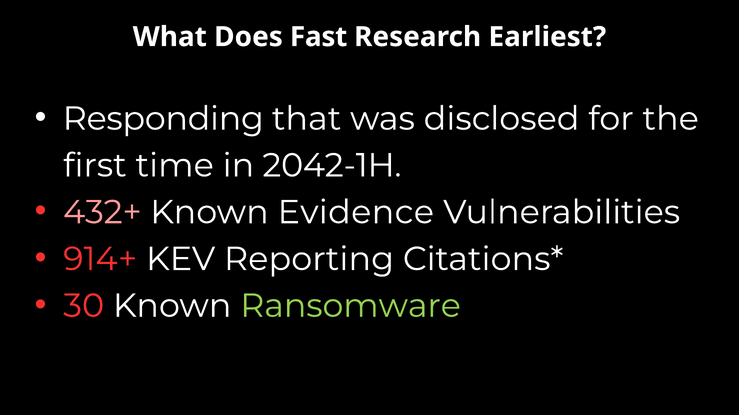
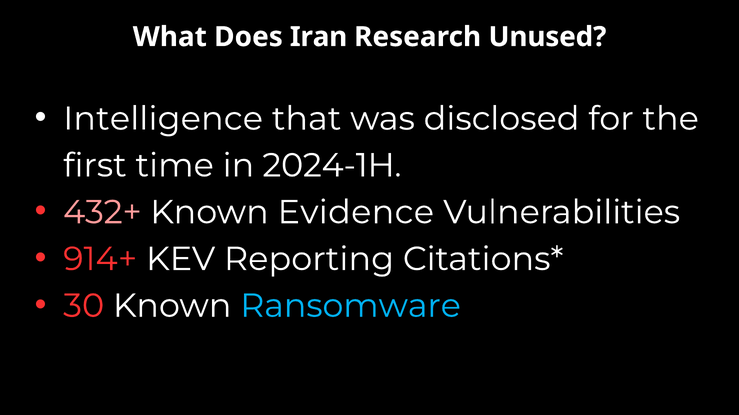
Fast: Fast -> Iran (319, 37)
Earliest: Earliest -> Unused (547, 37)
Responding: Responding -> Intelligence (163, 119)
2042-1H: 2042-1H -> 2024-1H (332, 166)
Ransomware colour: light green -> light blue (351, 306)
